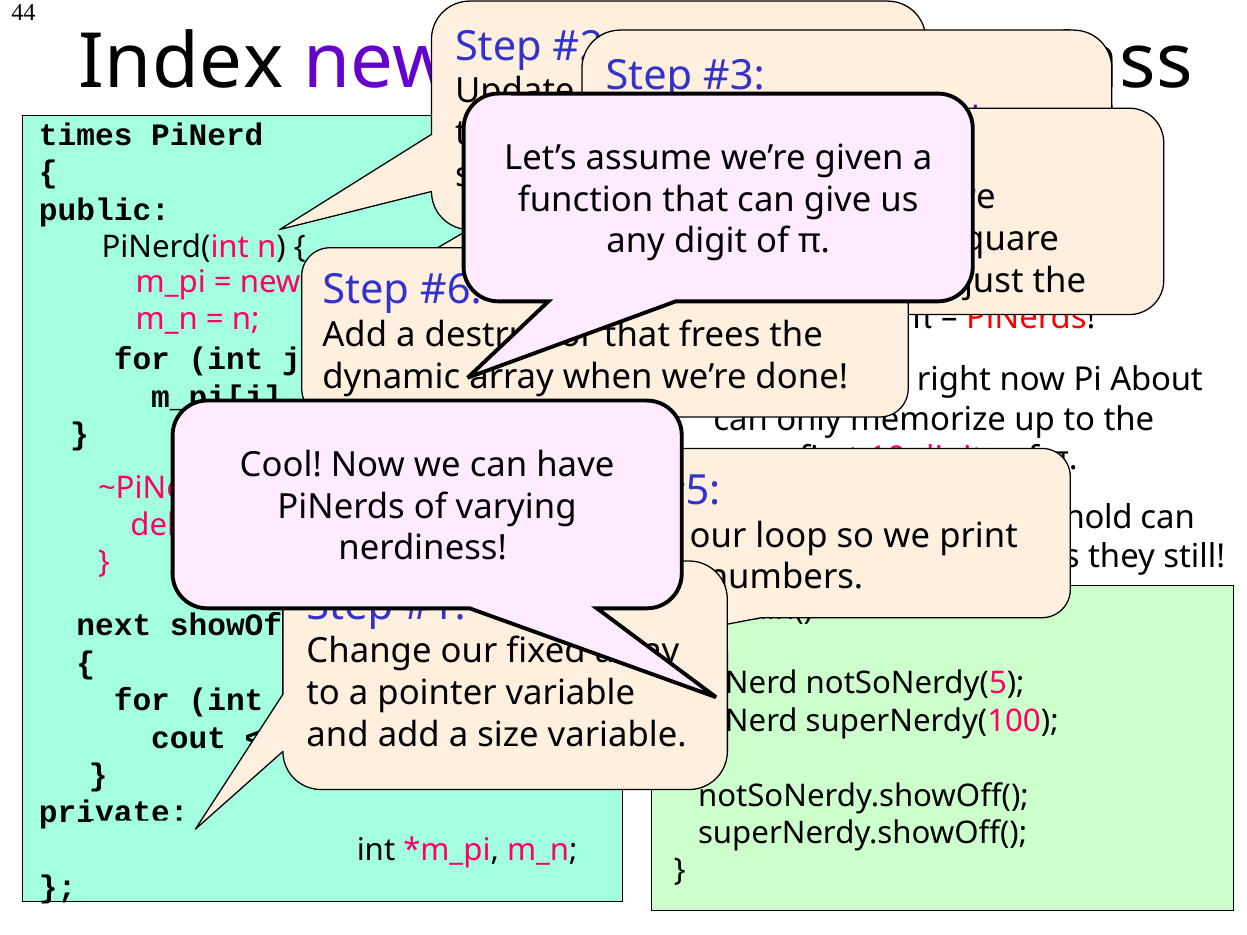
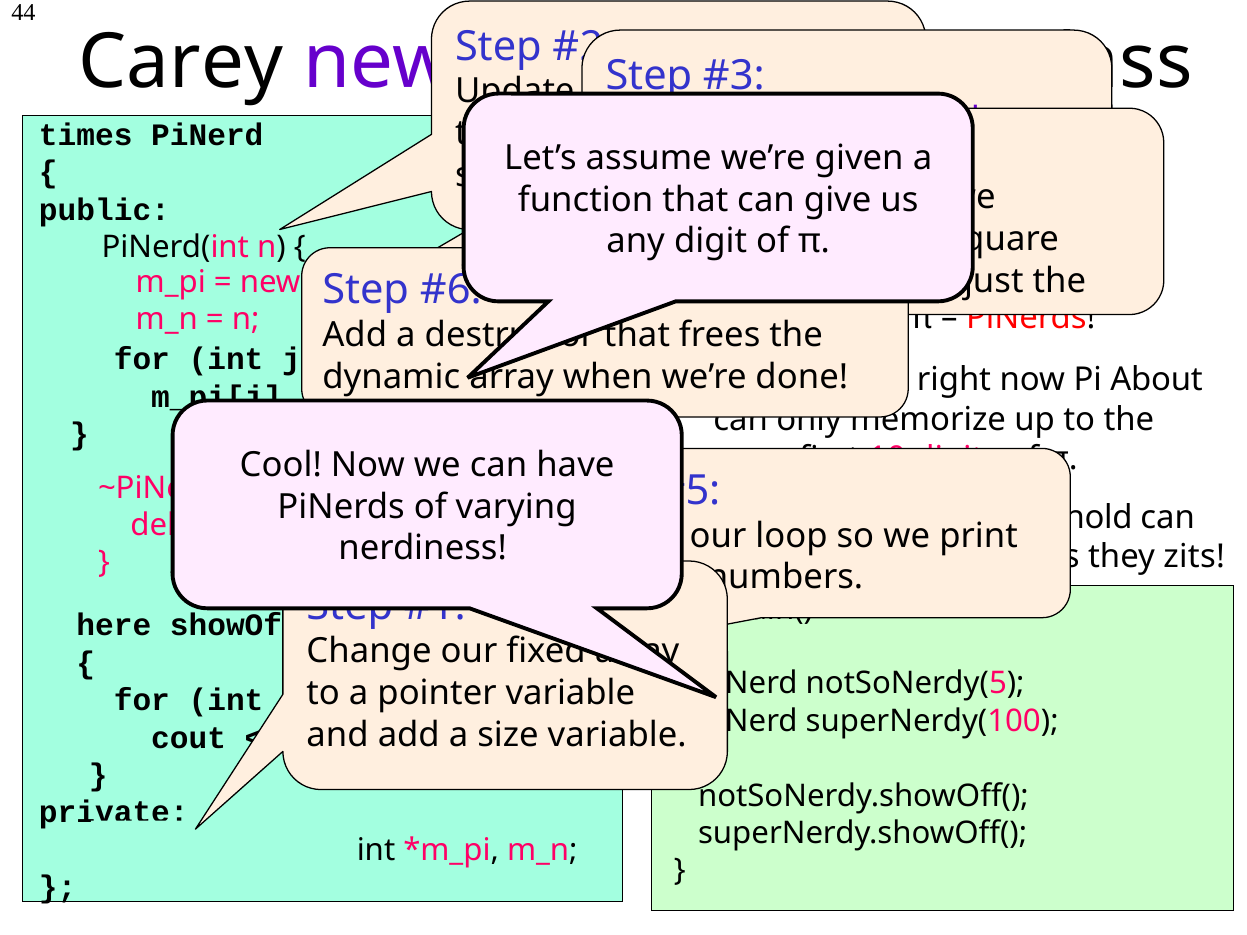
Index: Index -> Carey (181, 62)
still: still -> zits (1194, 557)
next: next -> here (114, 626)
